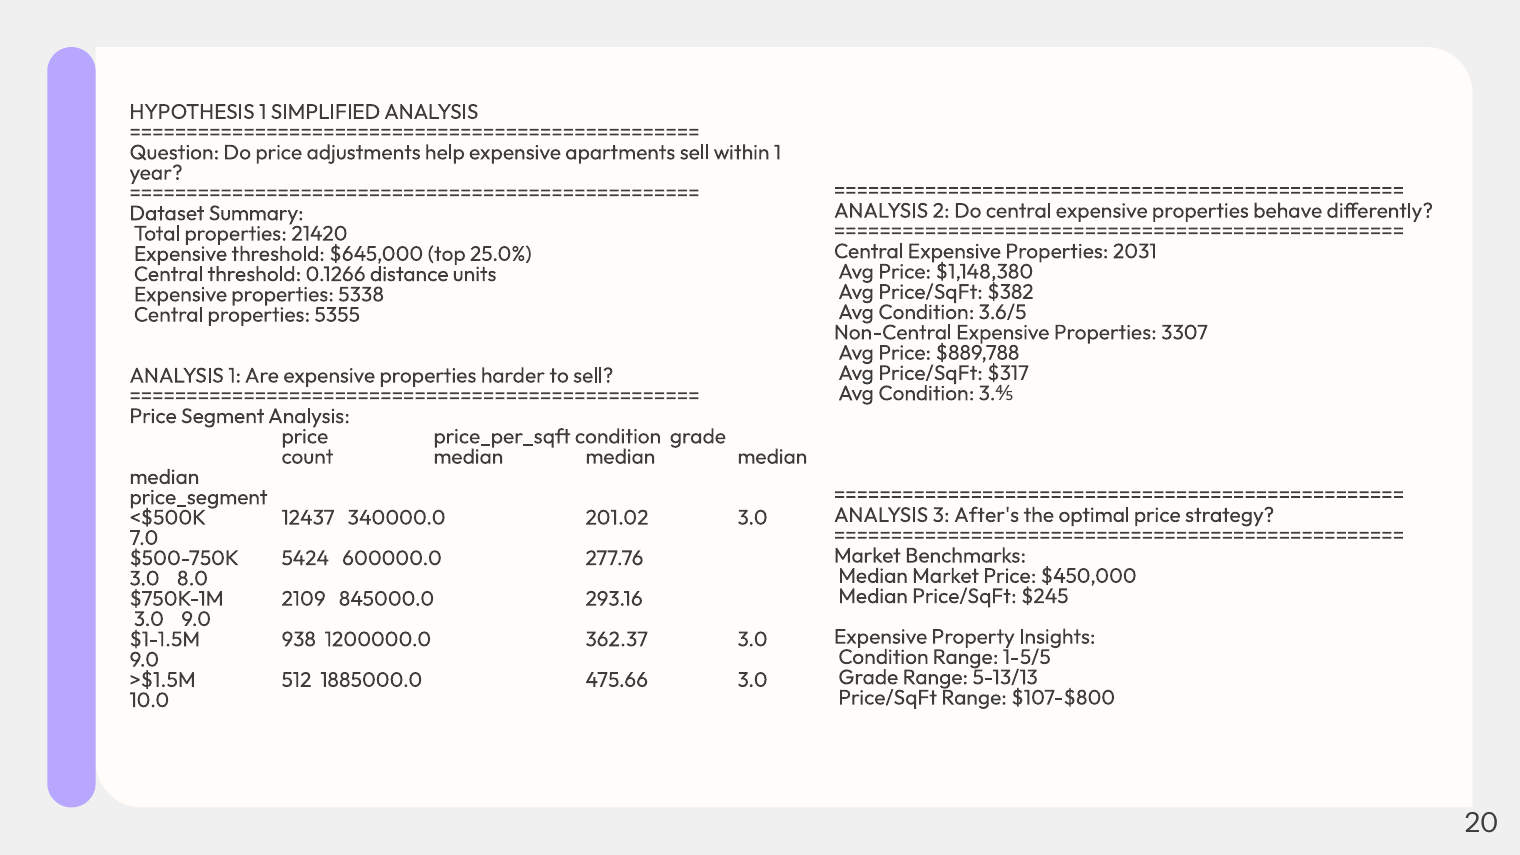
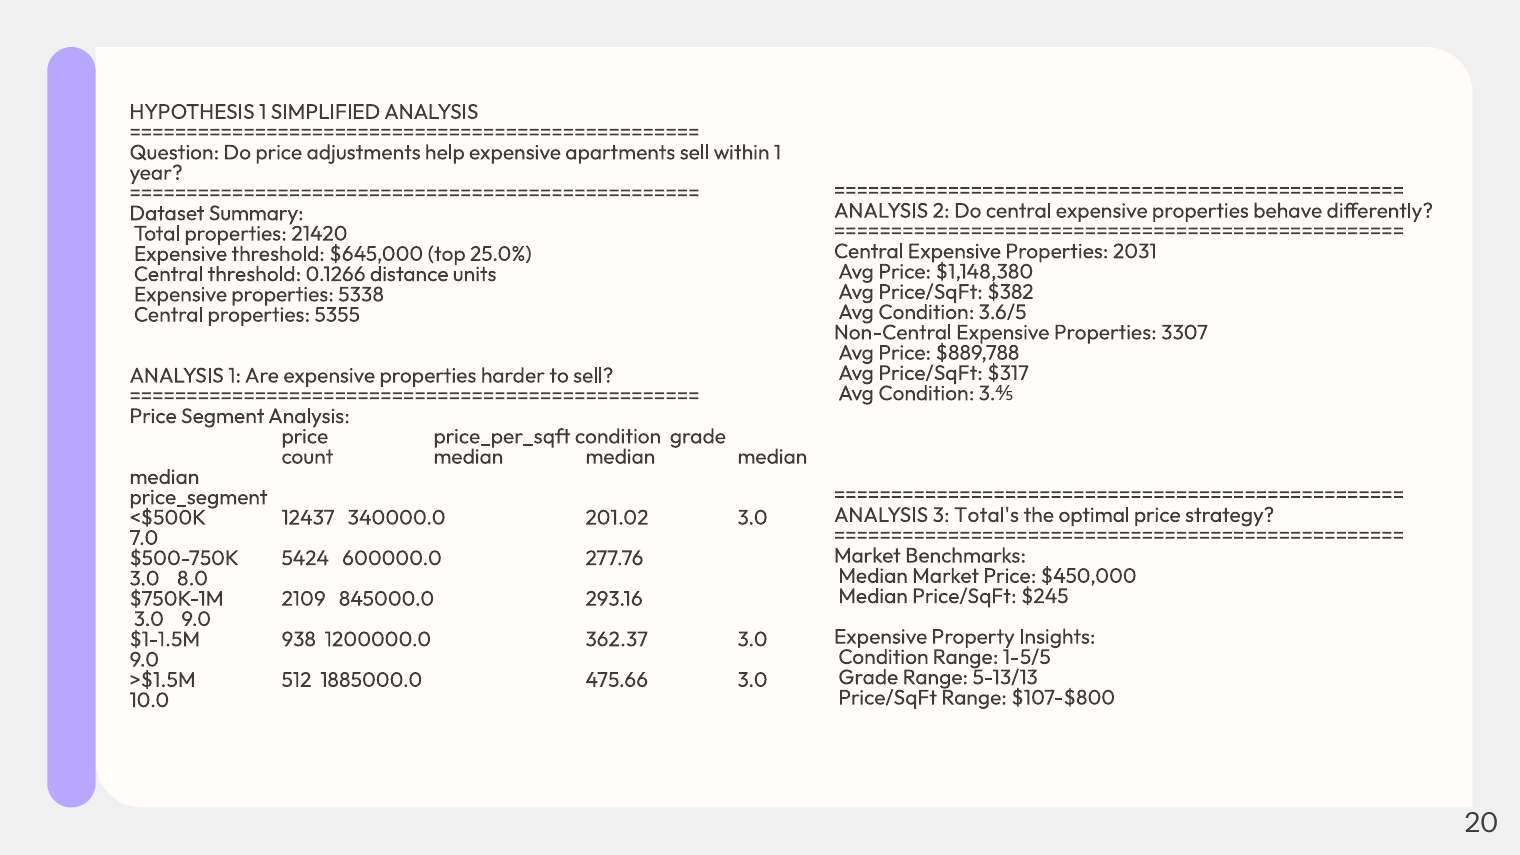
After's: After's -> Total's (987, 515)
